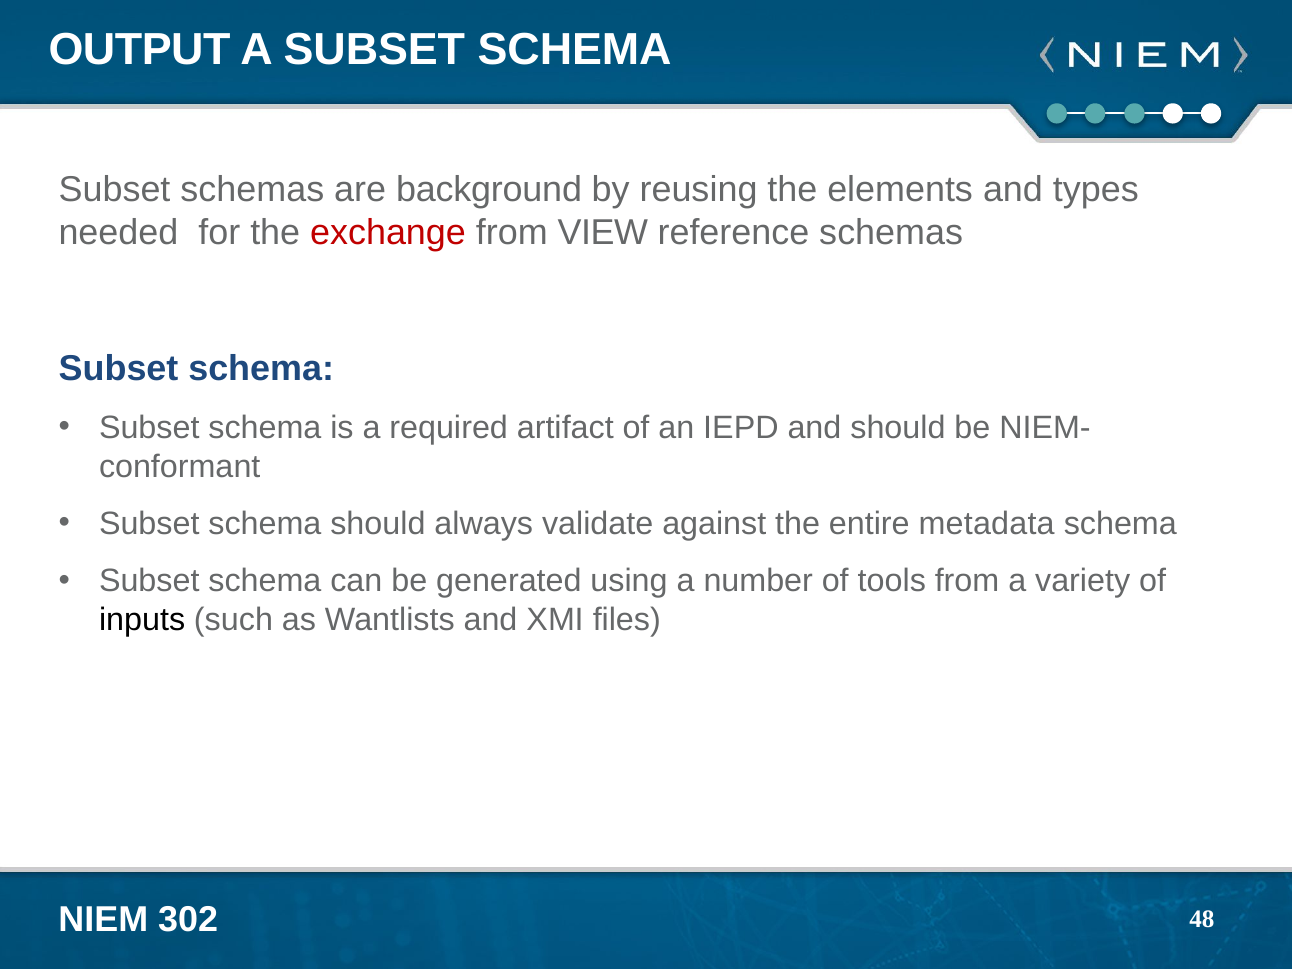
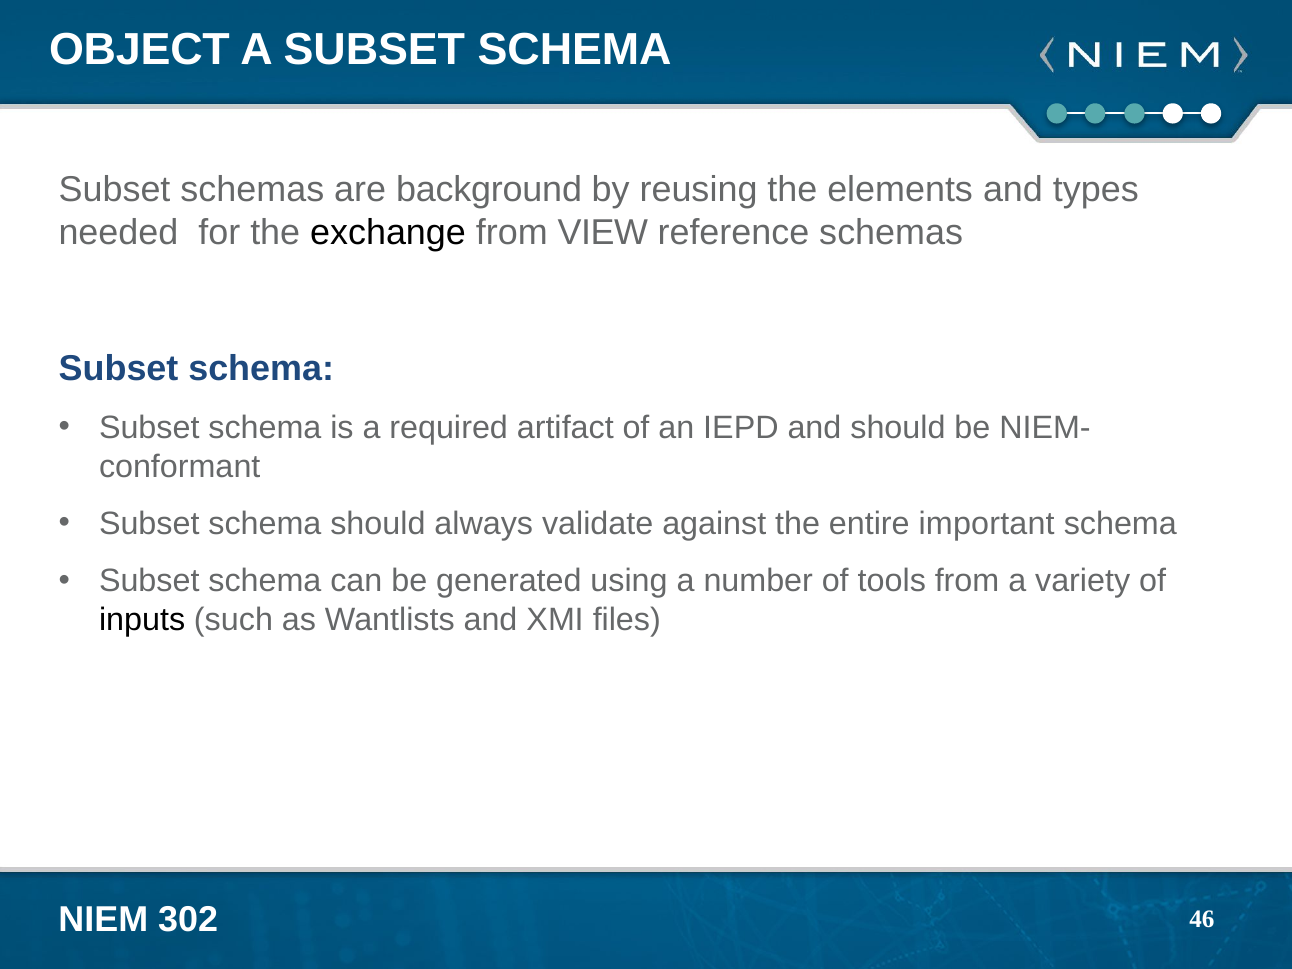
OUTPUT: OUTPUT -> OBJECT (139, 50)
exchange colour: red -> black (388, 232)
metadata: metadata -> important (987, 524)
48: 48 -> 46 (1202, 919)
